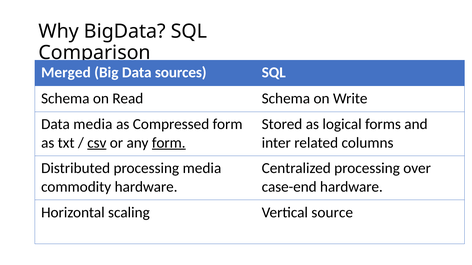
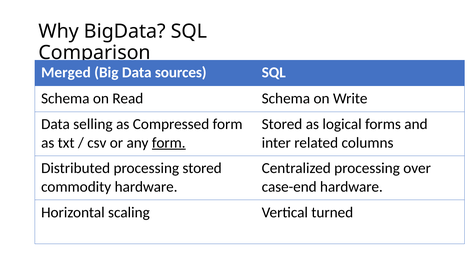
Data media: media -> selling (93, 124)
csv underline: present -> none (97, 143)
processing media: media -> stored (202, 169)
source: source -> turned (332, 213)
